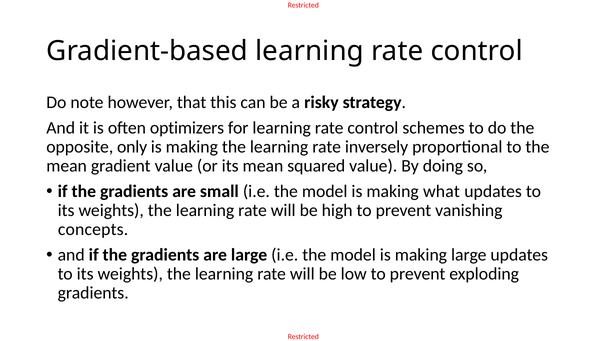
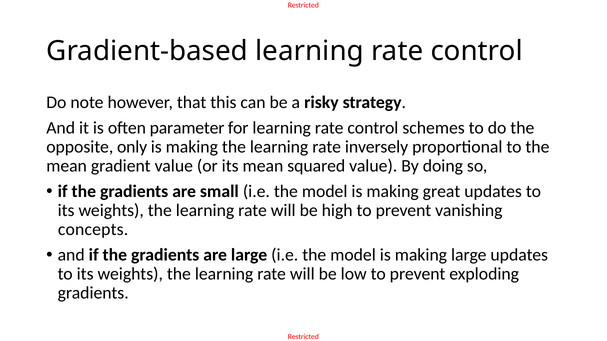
optimizers: optimizers -> parameter (187, 128)
what: what -> great (442, 192)
